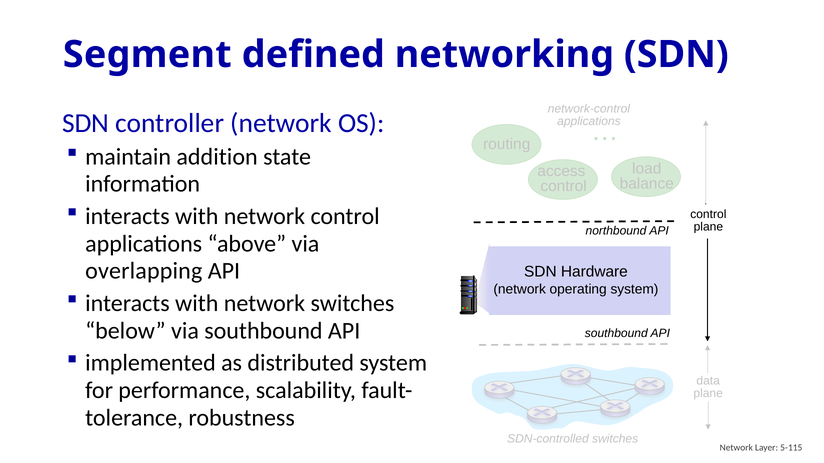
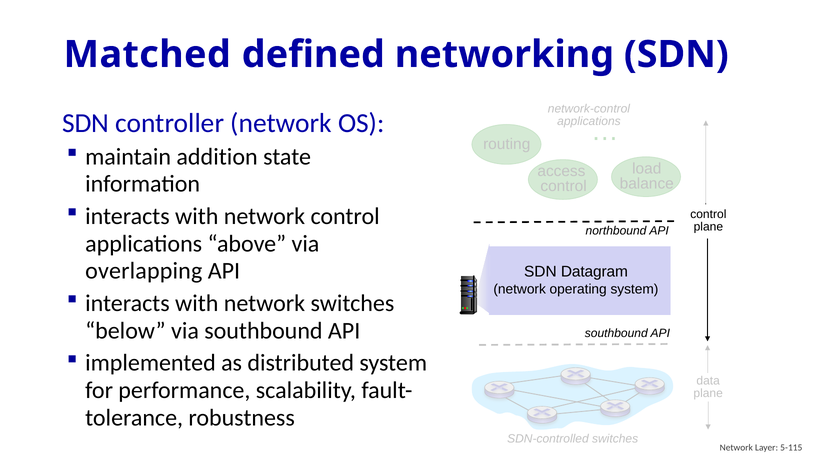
Segment: Segment -> Matched (147, 55)
Hardware: Hardware -> Datagram (594, 272)
